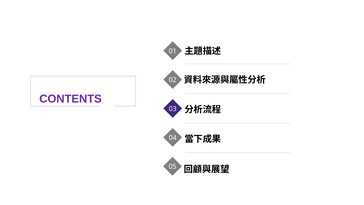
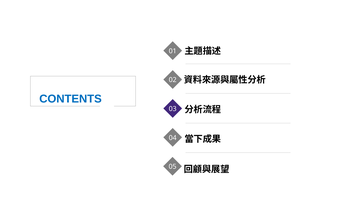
CONTENTS colour: purple -> blue (71, 99)
